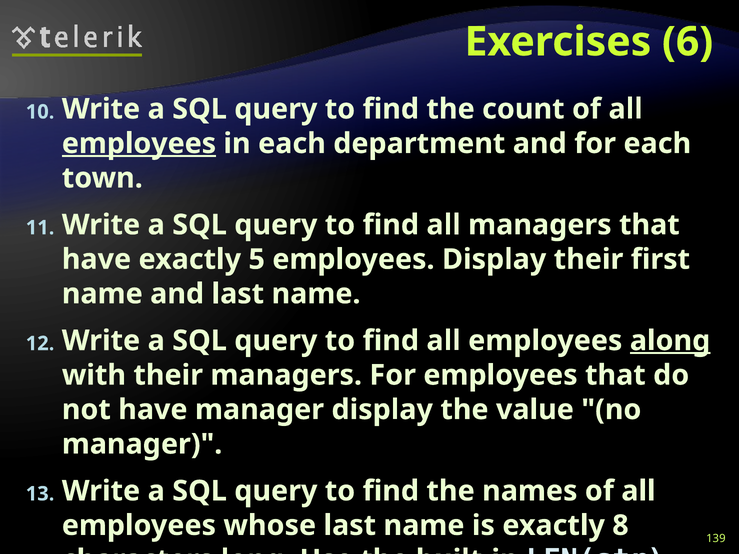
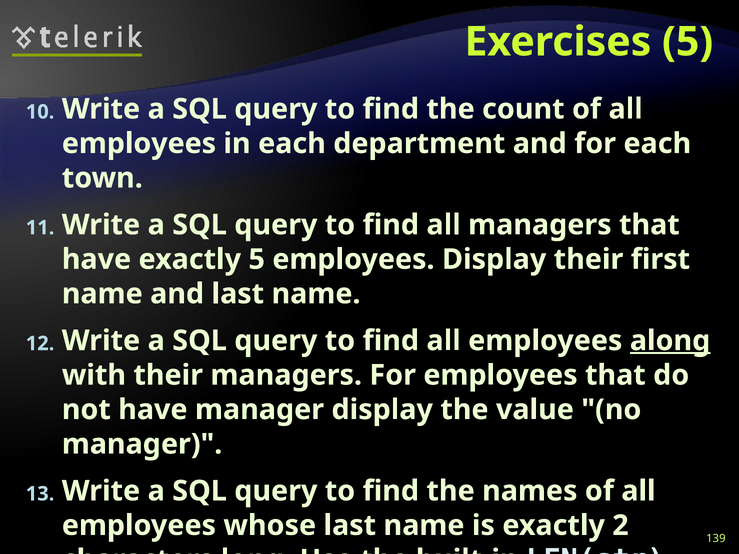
Exercises 6: 6 -> 5 (688, 42)
employees underline: present -> none (139, 144)
8: 8 -> 2 (620, 526)
